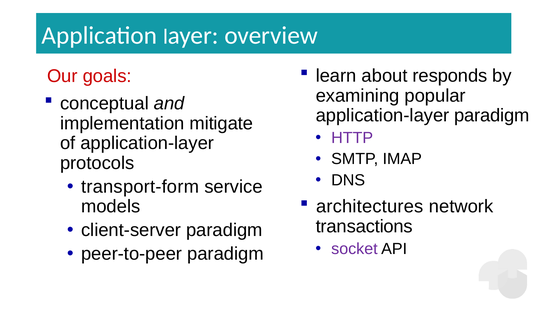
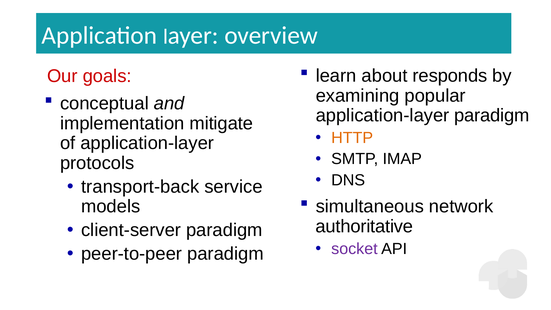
HTTP colour: purple -> orange (352, 138)
transport-form: transport-form -> transport-back (140, 187)
architectures: architectures -> simultaneous (370, 206)
transactions: transactions -> authoritative (364, 226)
